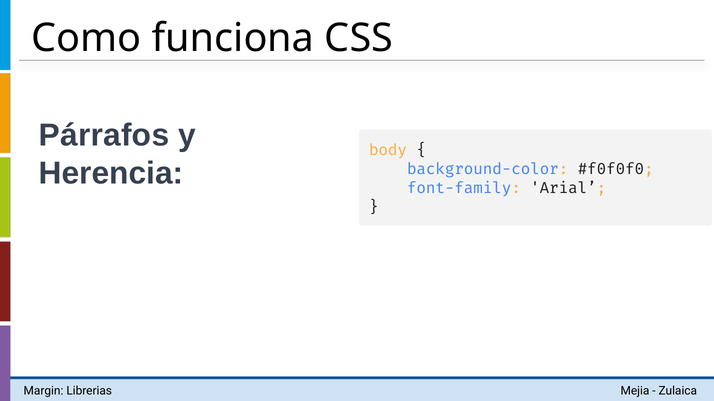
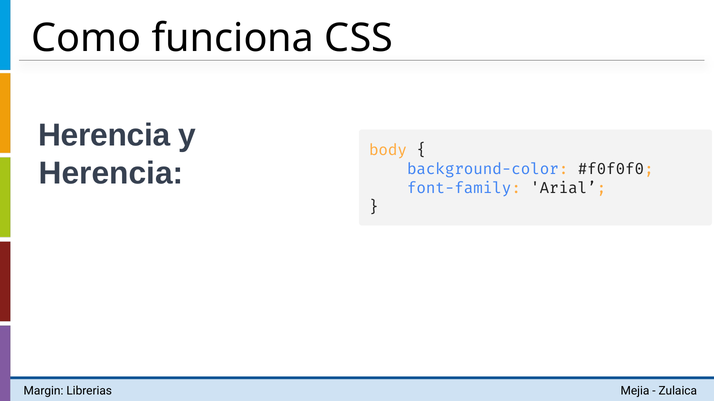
Párrafos: Párrafos -> Herencia (104, 136)
